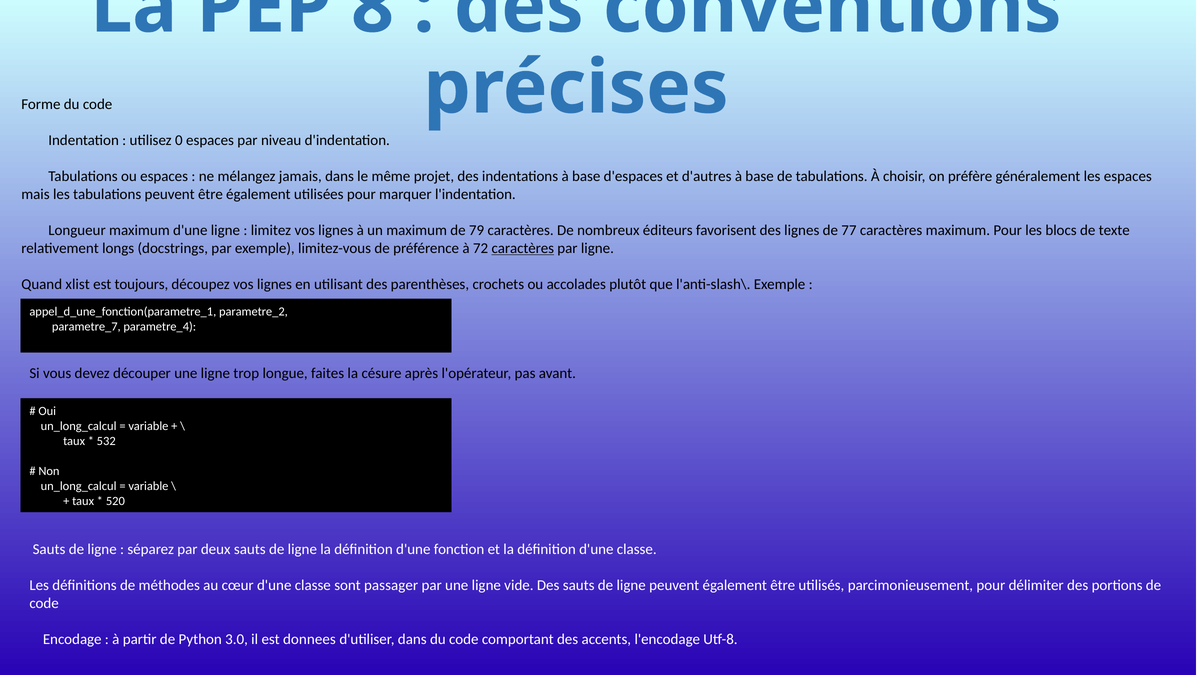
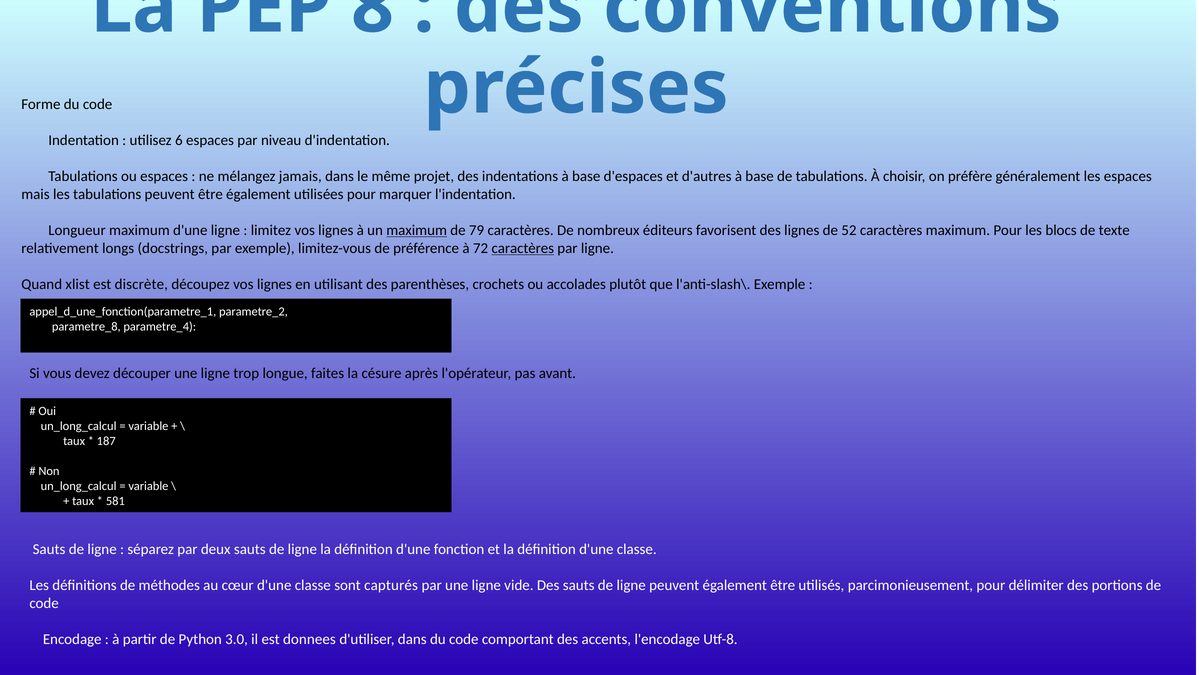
0: 0 -> 6 (179, 140)
maximum underline: none -> present (417, 230)
77: 77 -> 52 (849, 230)
toujours: toujours -> discrète (141, 284)
parametre_7: parametre_7 -> parametre_8 (86, 326)
532: 532 -> 187 (106, 441)
520: 520 -> 581 (115, 501)
passager: passager -> capturés (391, 585)
